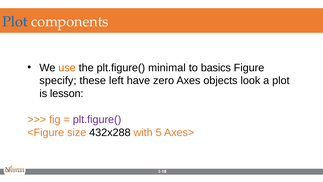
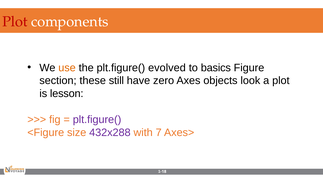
Plot colour: blue -> red (15, 21)
minimal: minimal -> evolved (167, 68)
specify: specify -> section (58, 81)
left: left -> still (116, 81)
432x288 colour: black -> purple (110, 132)
5: 5 -> 7 (159, 132)
